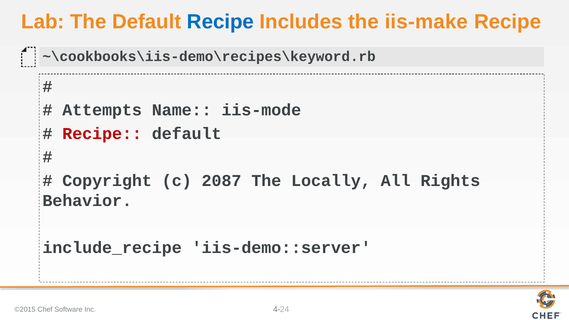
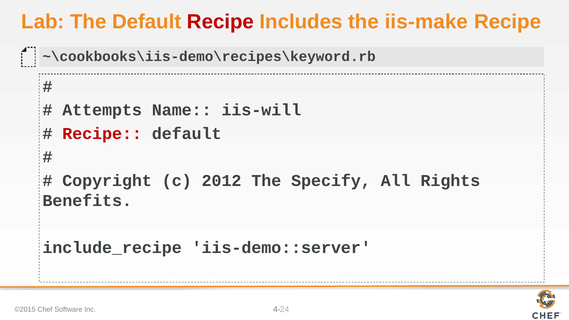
Recipe colour: blue -> red (220, 22)
iis-mode: iis-mode -> iis-will (261, 110)
2087: 2087 -> 2012 (222, 181)
Locally: Locally -> Specify (331, 181)
Behavior: Behavior -> Benefits (87, 201)
